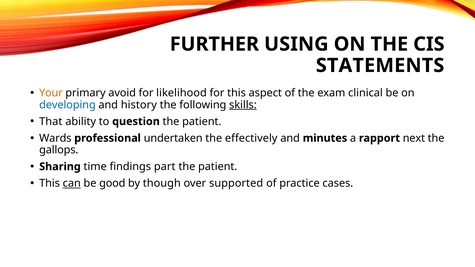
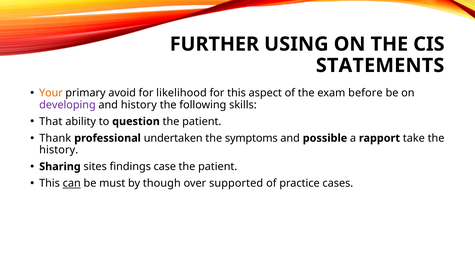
clinical: clinical -> before (365, 93)
developing colour: blue -> purple (67, 105)
skills underline: present -> none (243, 105)
Wards: Wards -> Thank (55, 138)
effectively: effectively -> symptoms (251, 138)
minutes: minutes -> possible (325, 138)
next: next -> take (414, 138)
gallops: gallops -> history (59, 150)
time: time -> sites (95, 167)
part: part -> case (165, 167)
good: good -> must (112, 183)
